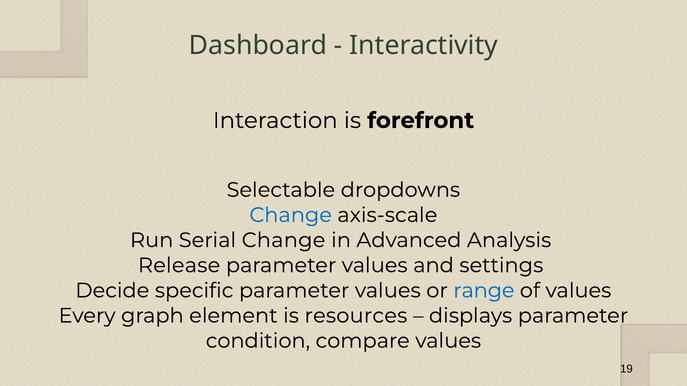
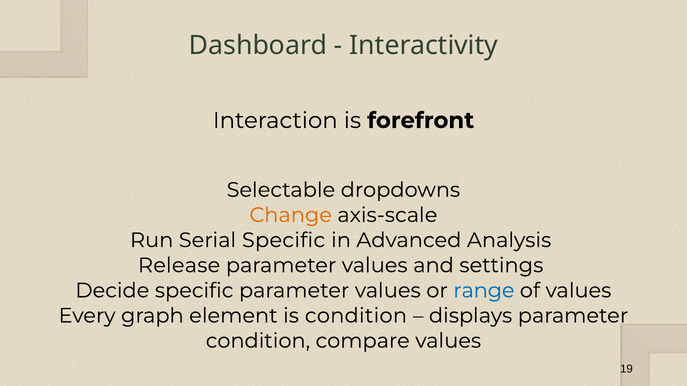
Change colour: blue -> orange (291, 215)
Serial Change: Change -> Specific (284, 240)
is resources: resources -> condition (356, 316)
